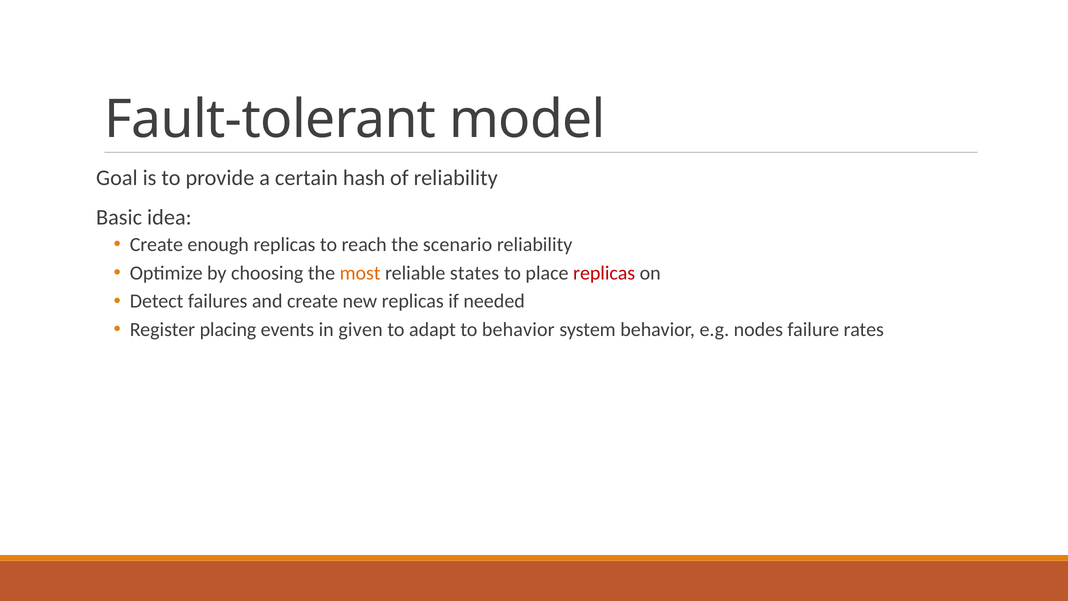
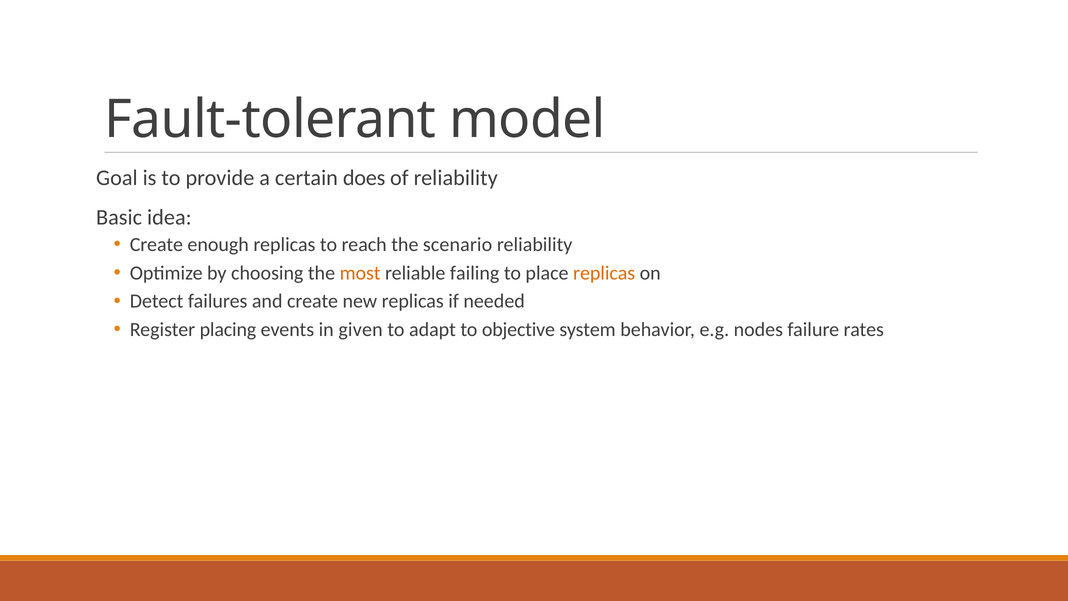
hash: hash -> does (364, 178)
states: states -> failing (475, 273)
replicas colour: red -> orange (604, 273)
to behavior: behavior -> objective (518, 329)
